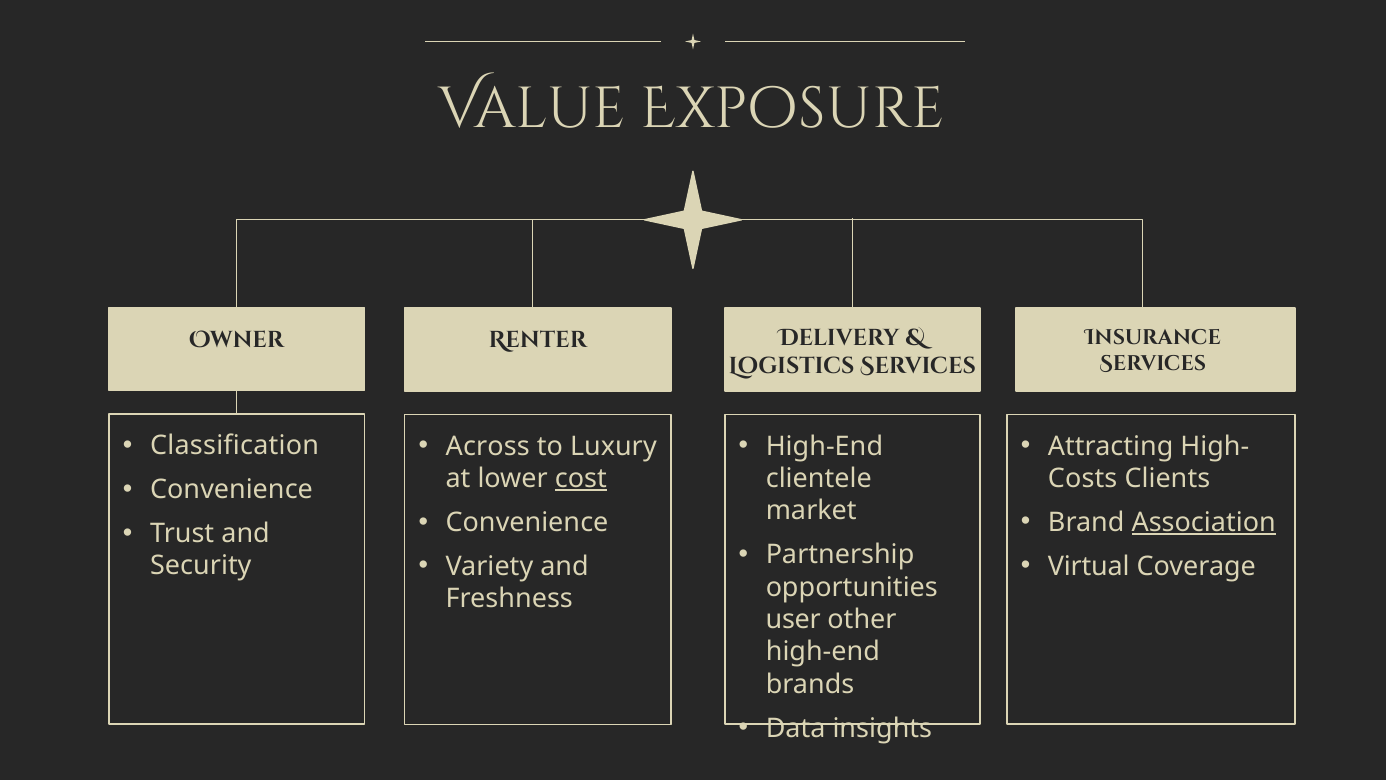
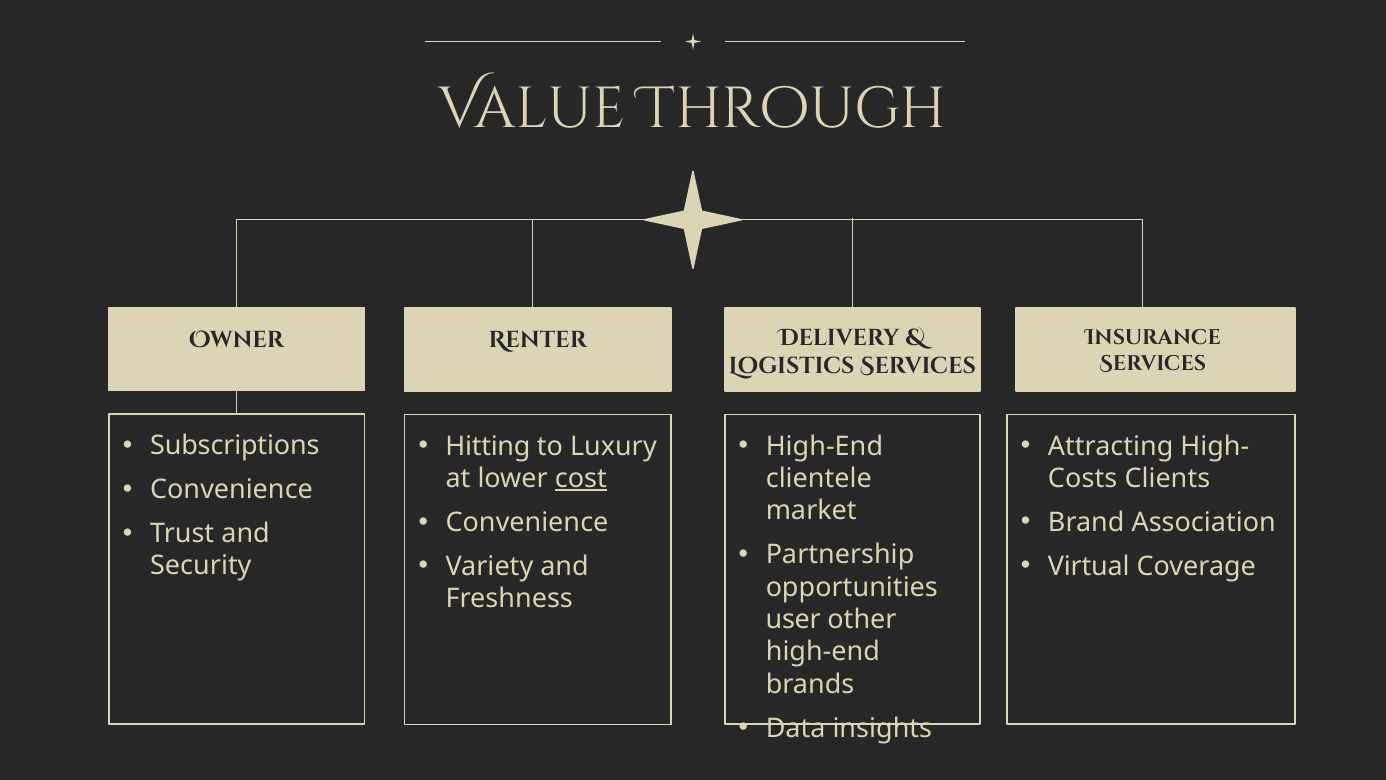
Exposure: Exposure -> Through (793, 108)
Classification: Classification -> Subscriptions (235, 446)
Across: Across -> Hitting (488, 446)
Association underline: present -> none (1204, 522)
